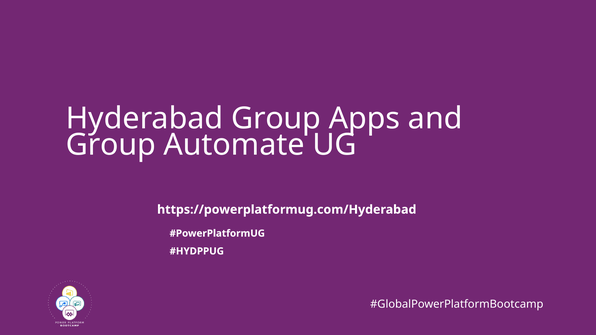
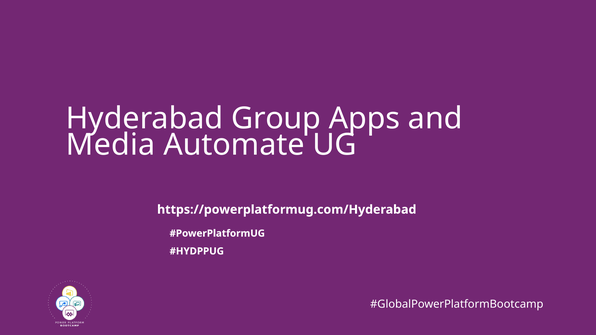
Group: Group -> Media (111, 145)
